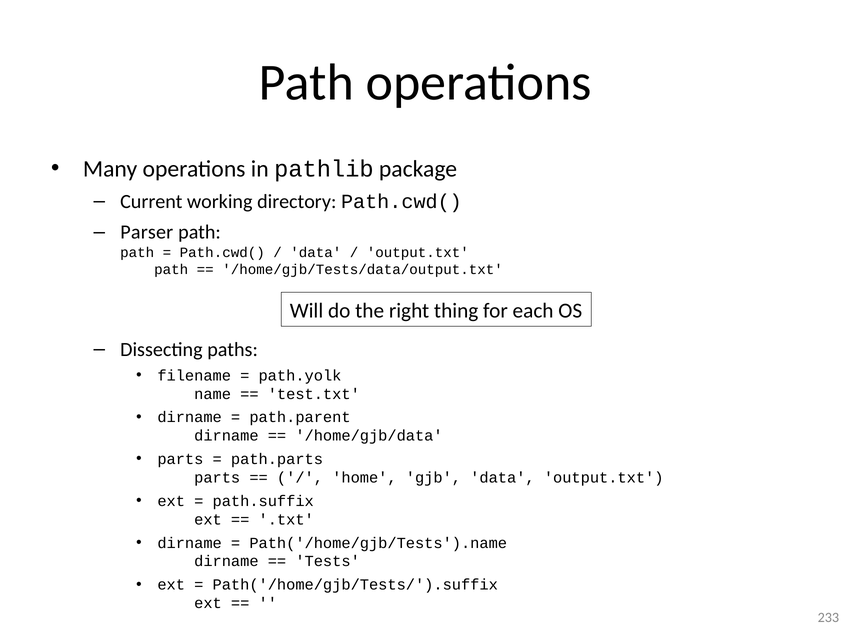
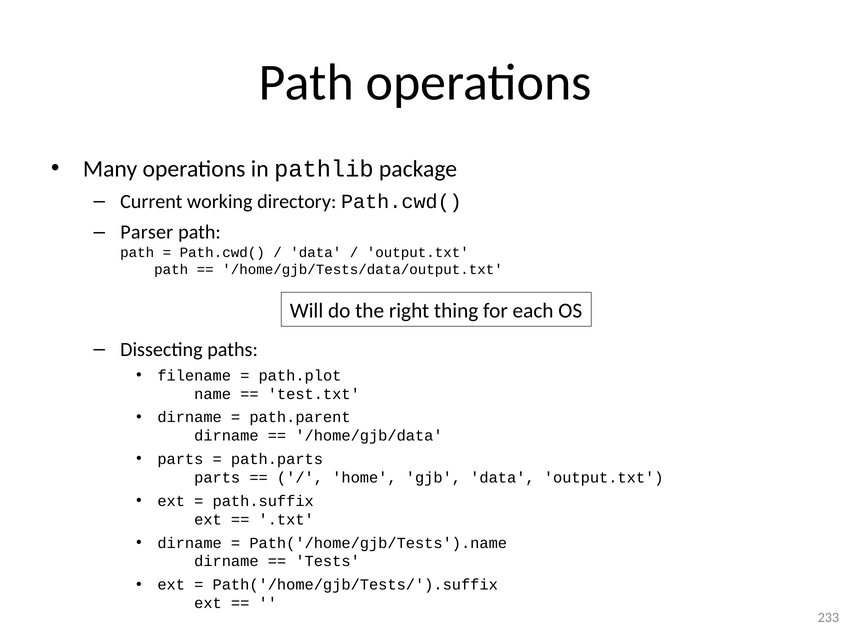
path.yolk: path.yolk -> path.plot (300, 376)
